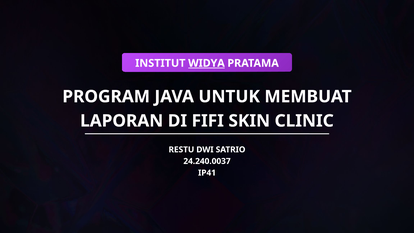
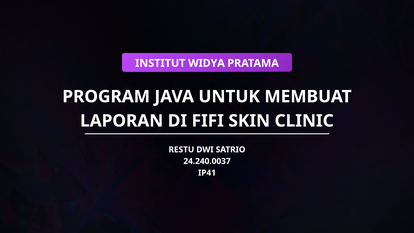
WIDYA underline: present -> none (206, 63)
